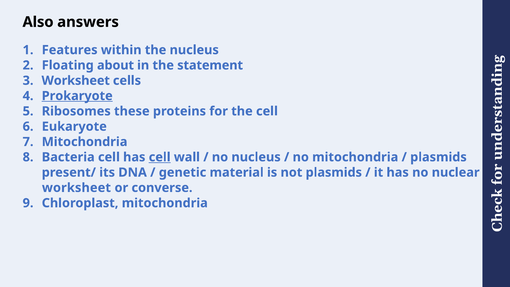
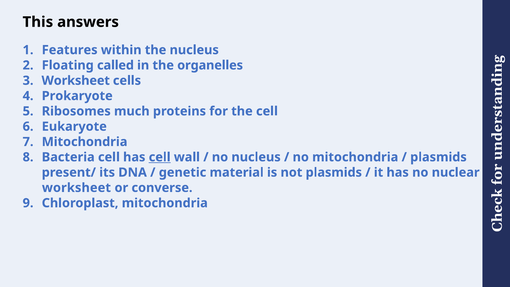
Also: Also -> This (38, 22)
about: about -> called (115, 65)
statement: statement -> organelles (210, 65)
Prokaryote underline: present -> none (77, 96)
these: these -> much (132, 111)
